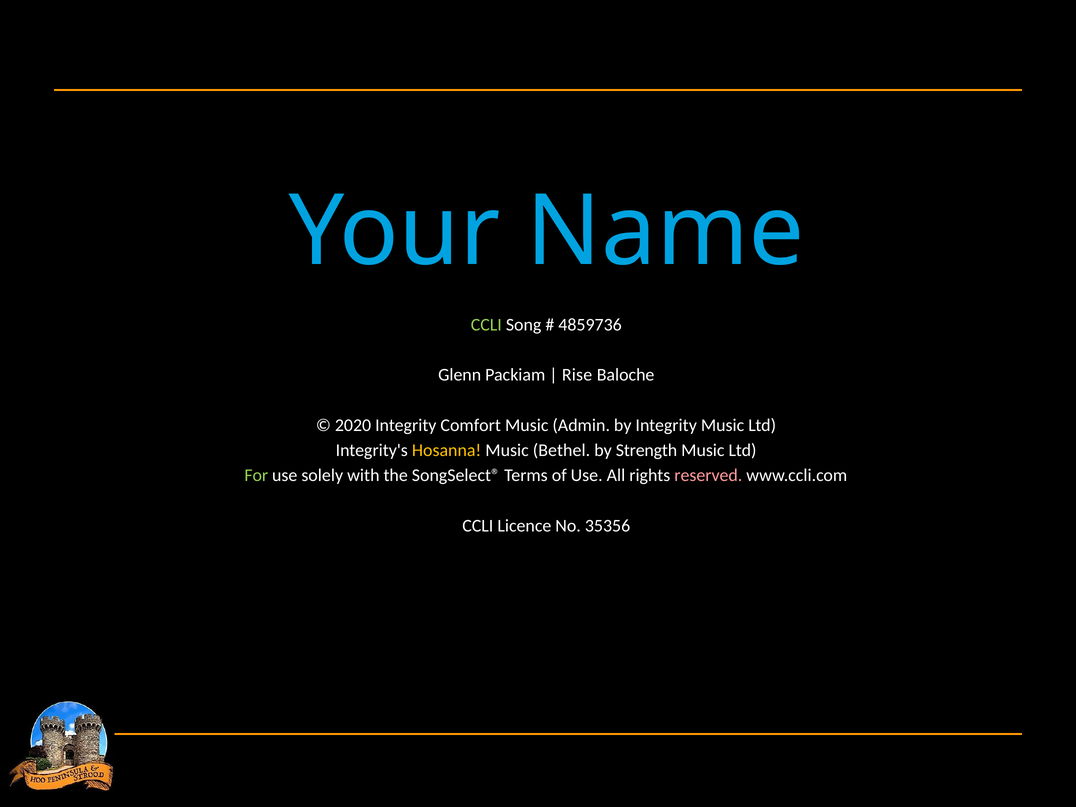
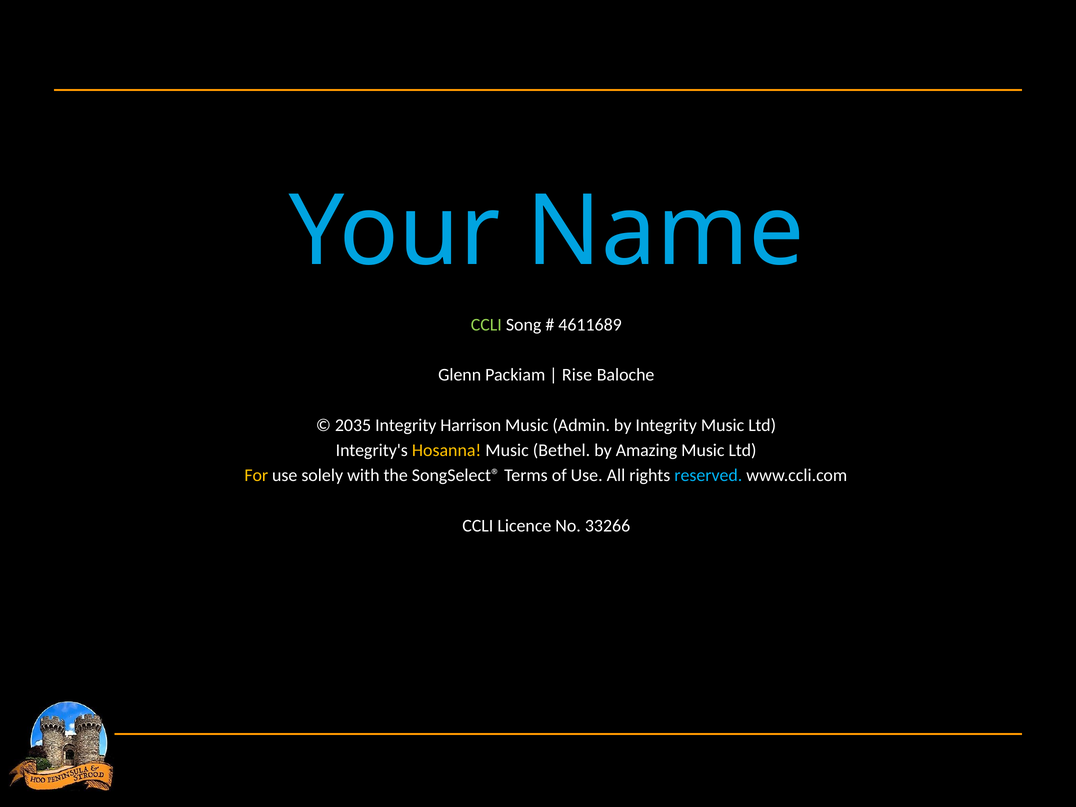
4859736: 4859736 -> 4611689 (590, 325)
2020: 2020 -> 2035 (353, 425)
Comfort: Comfort -> Harrison (471, 425)
Strength: Strength -> Amazing (647, 450)
For colour: light green -> yellow (256, 475)
reserved colour: pink -> light blue (708, 475)
35356: 35356 -> 33266 (608, 526)
